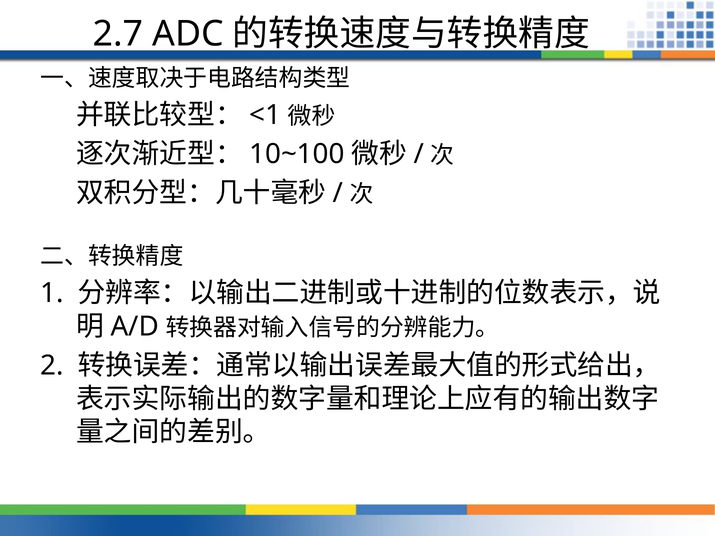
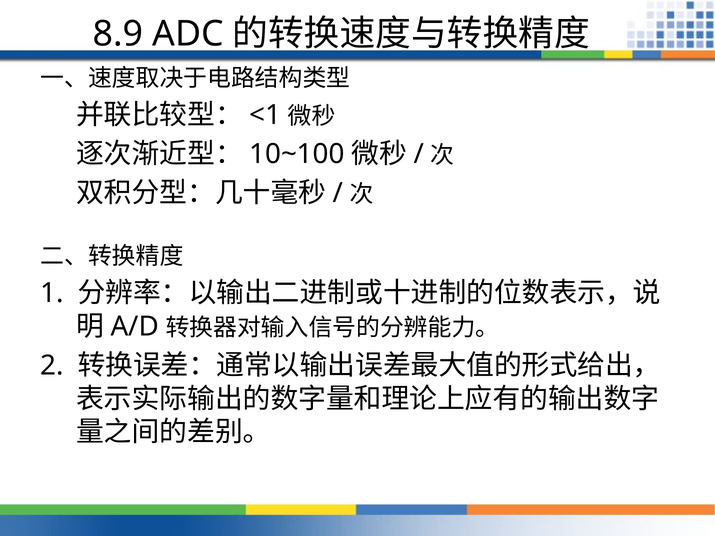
2.7: 2.7 -> 8.9 (118, 34)
